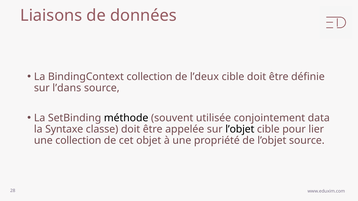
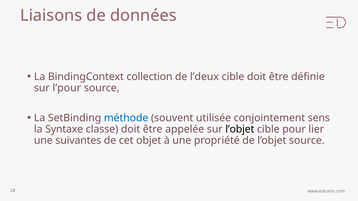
l’dans: l’dans -> l’pour (67, 88)
méthode colour: black -> blue (126, 118)
data: data -> sens (319, 118)
une collection: collection -> suivantes (78, 141)
